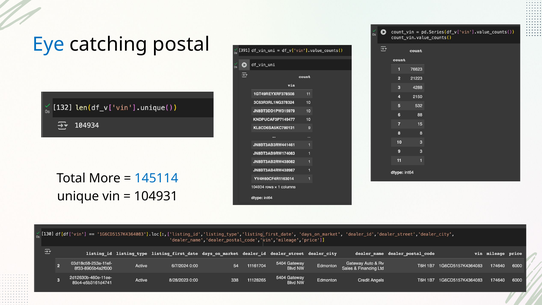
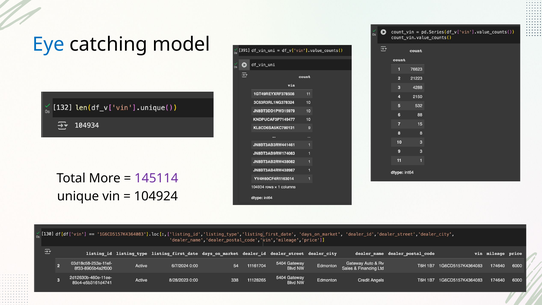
postal: postal -> model (181, 44)
145114 colour: blue -> purple (156, 178)
104931: 104931 -> 104924 (156, 196)
